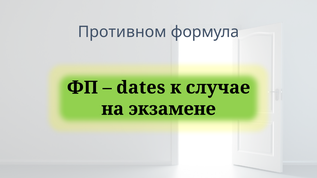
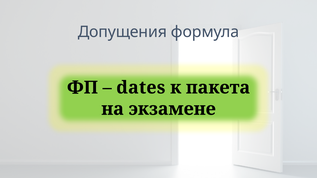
Противном: Противном -> Допущения (122, 32)
случае: случае -> пакета (218, 88)
